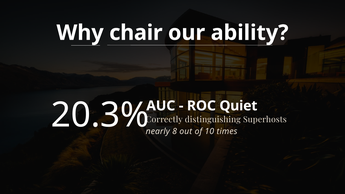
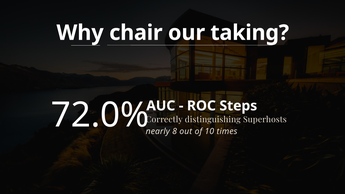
ability: ability -> taking (250, 33)
Quiet: Quiet -> Steps (238, 106)
20.3%: 20.3% -> 72.0% (100, 115)
